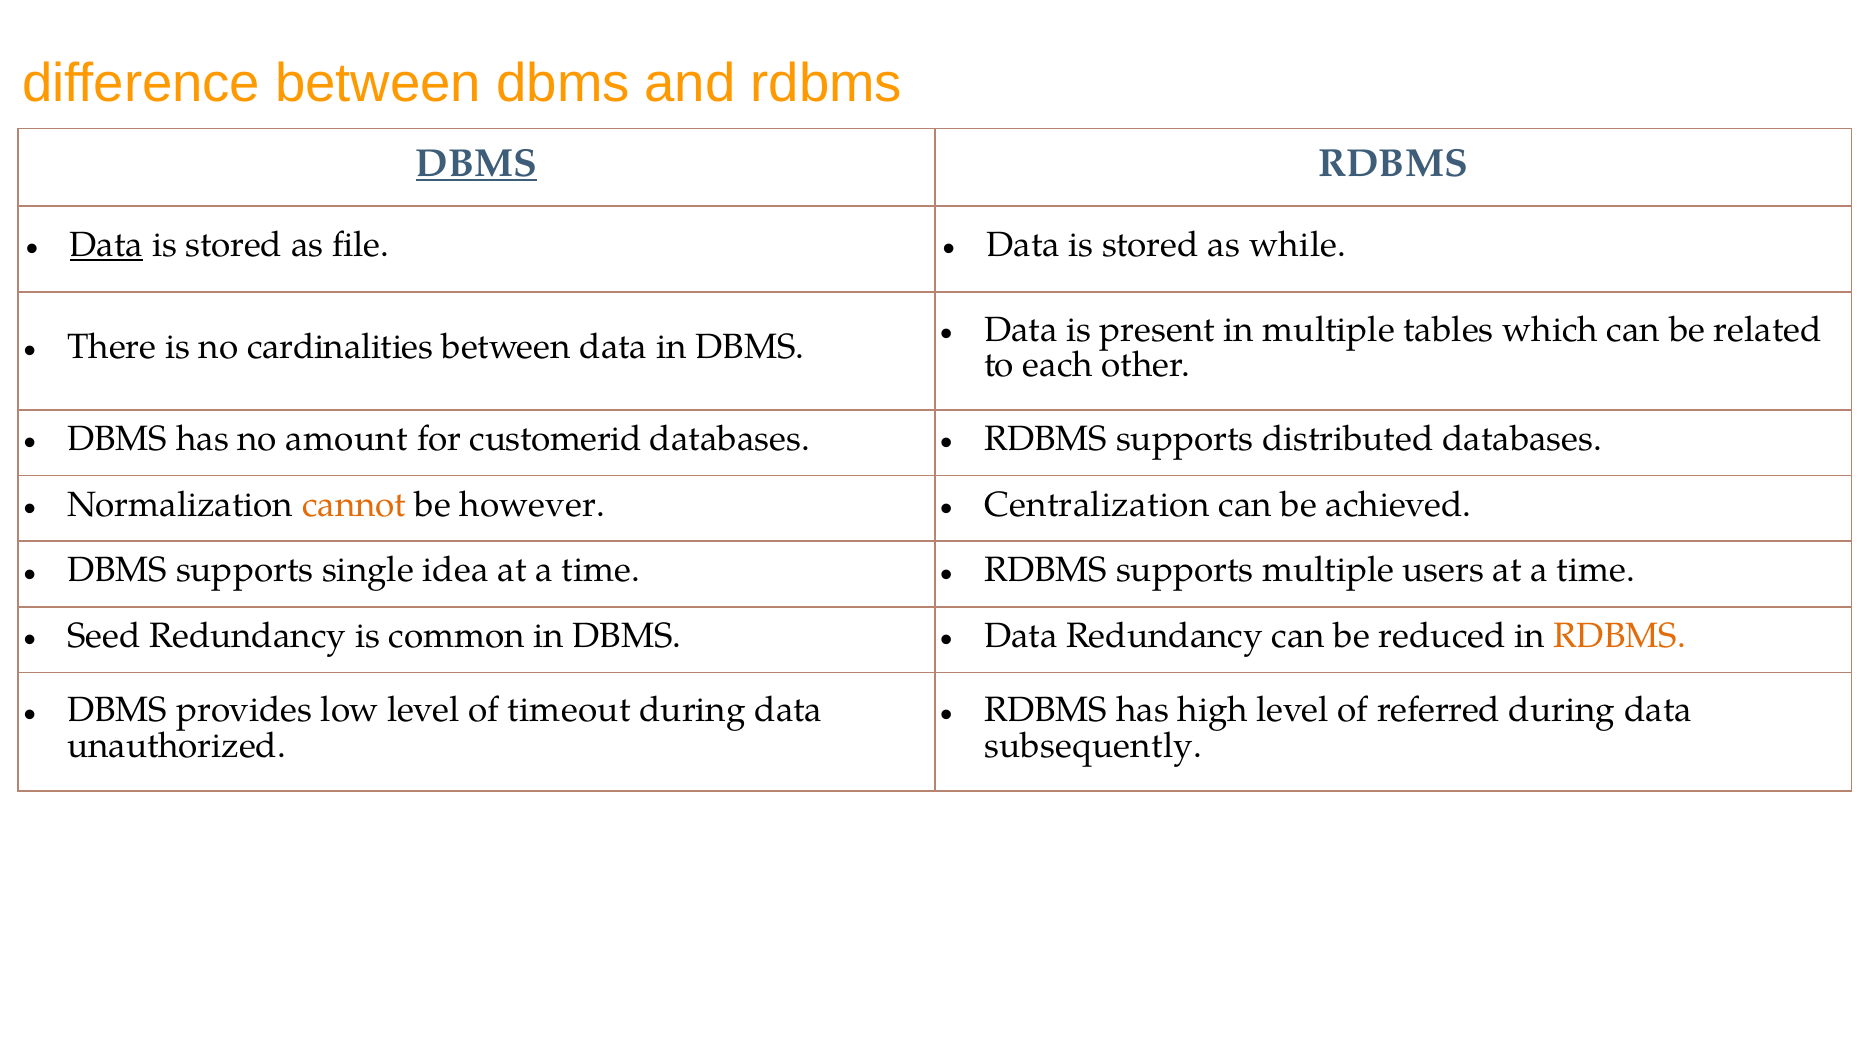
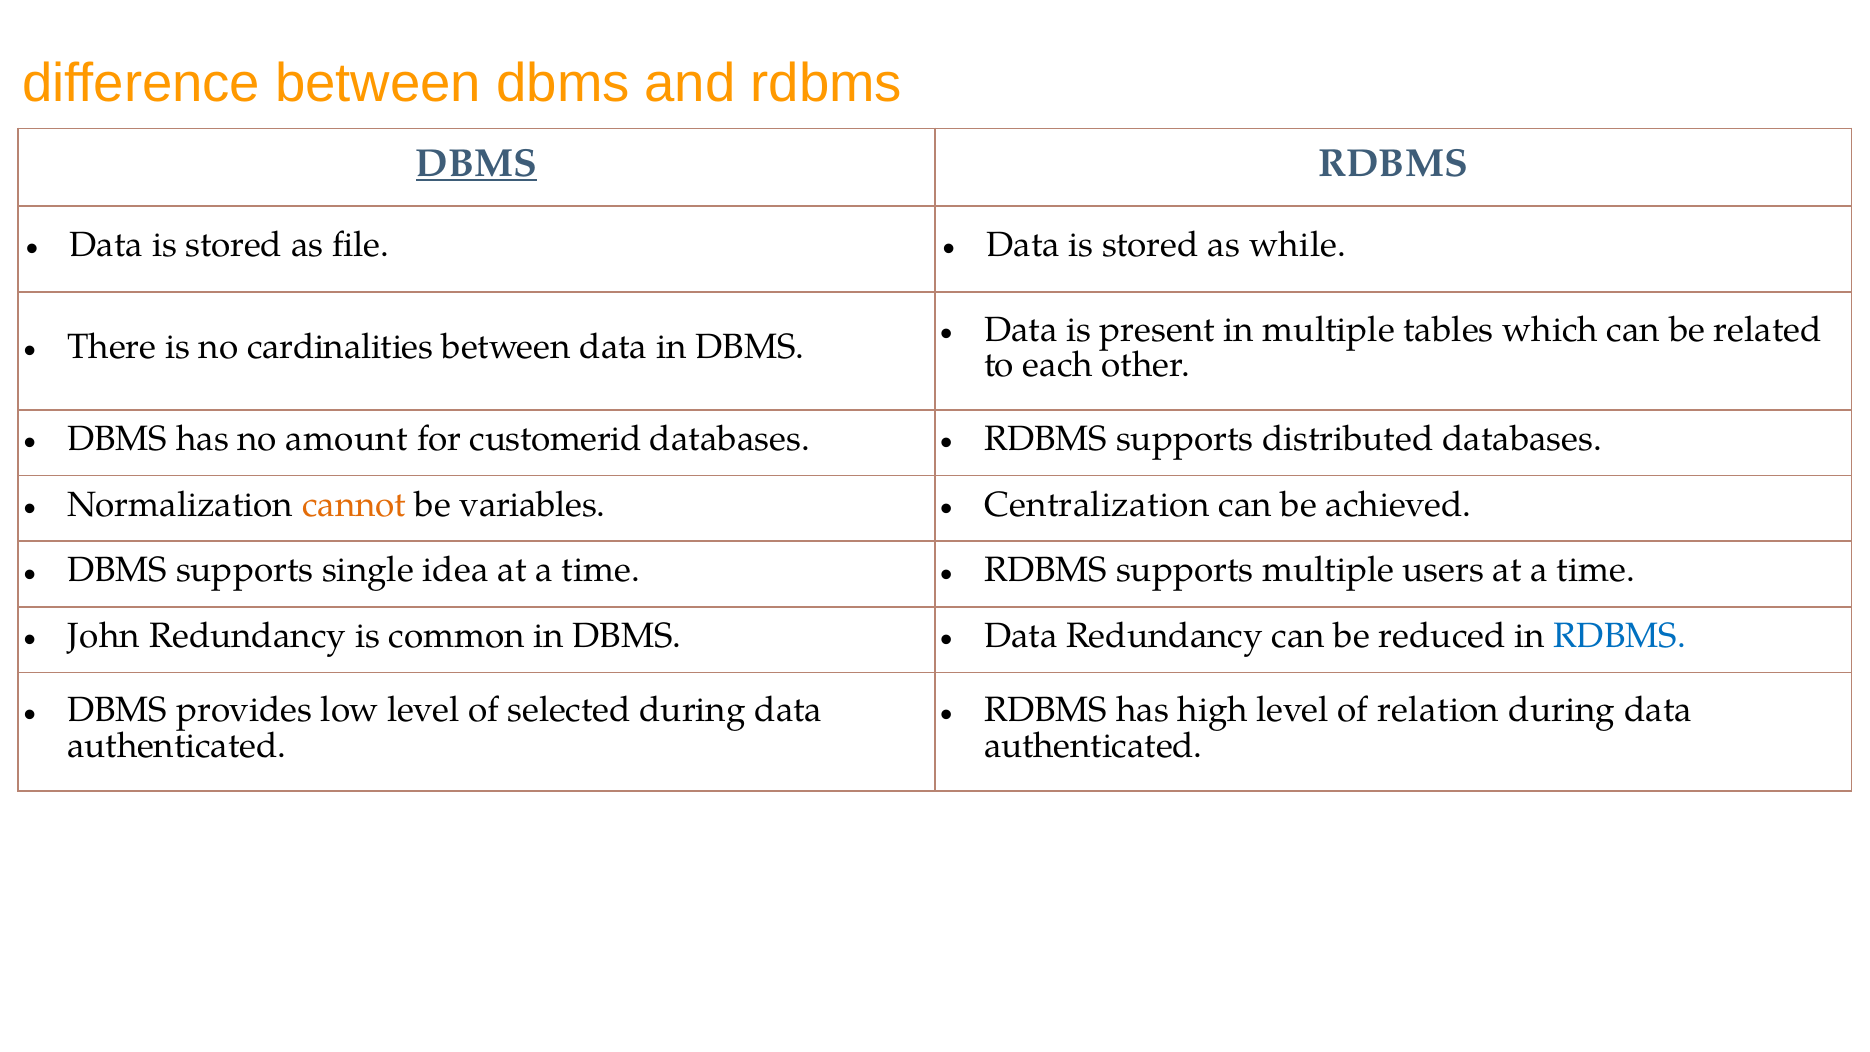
Data underline: present -> none (107, 245)
however: however -> variables (533, 505)
Seed: Seed -> John (104, 636)
RDBMS colour: orange -> blue (1620, 636)
timeout: timeout -> selected (569, 710)
referred: referred -> relation (1438, 710)
unauthorized: unauthorized -> authenticated (177, 745)
subsequently: subsequently -> authenticated (1093, 745)
